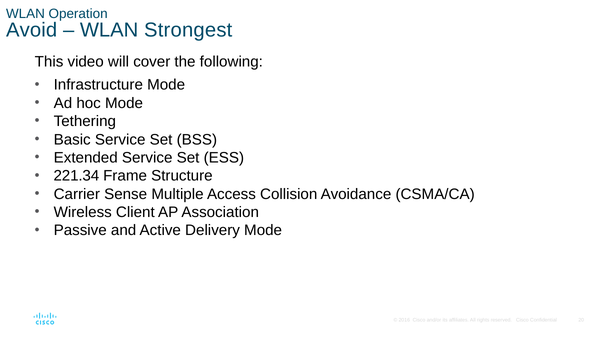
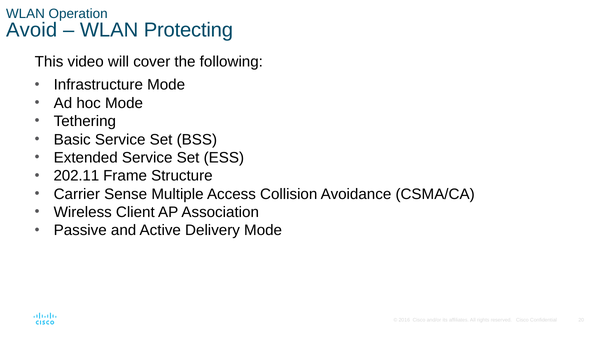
Strongest: Strongest -> Protecting (188, 30)
221.34: 221.34 -> 202.11 (76, 176)
